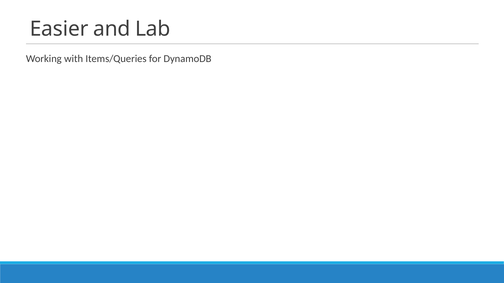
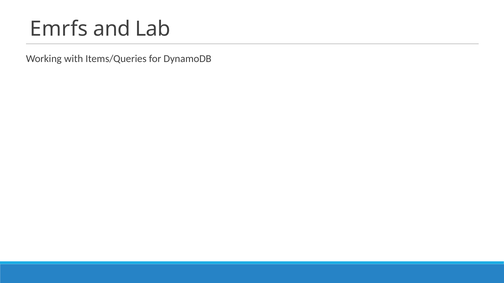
Easier: Easier -> Emrfs (59, 29)
